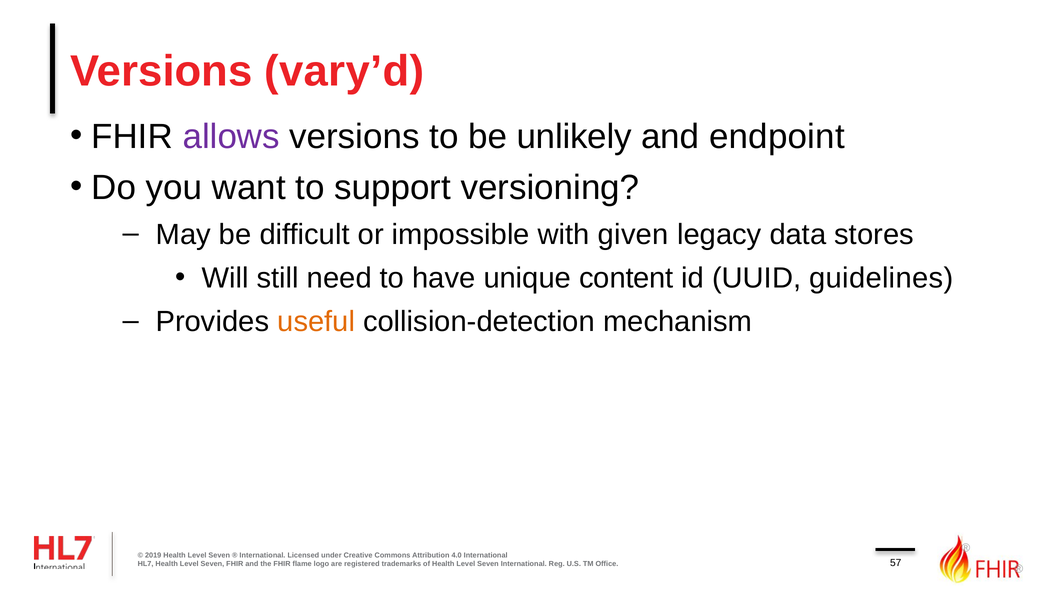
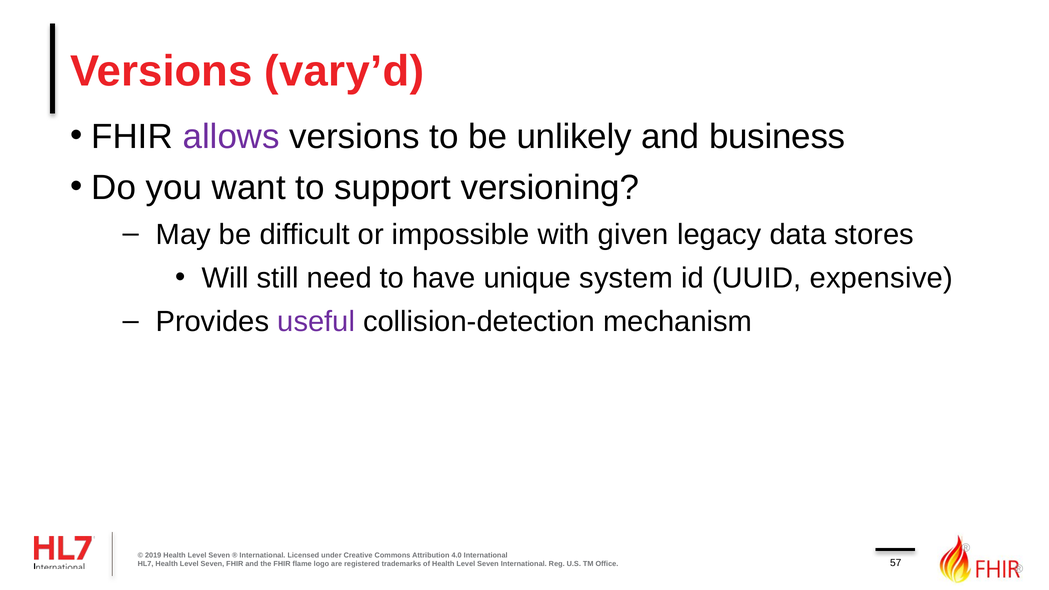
endpoint: endpoint -> business (777, 137)
content: content -> system (626, 278)
guidelines: guidelines -> expensive (881, 278)
useful colour: orange -> purple (316, 322)
